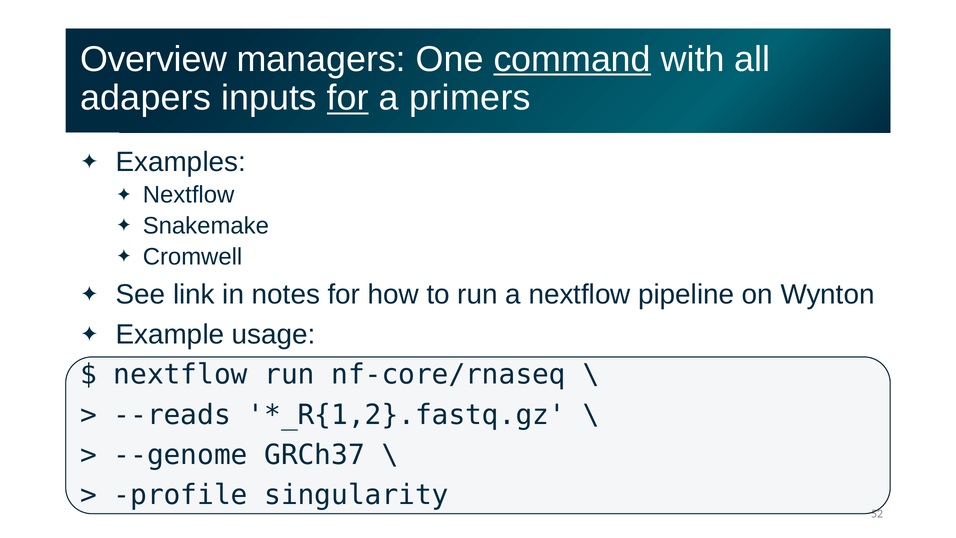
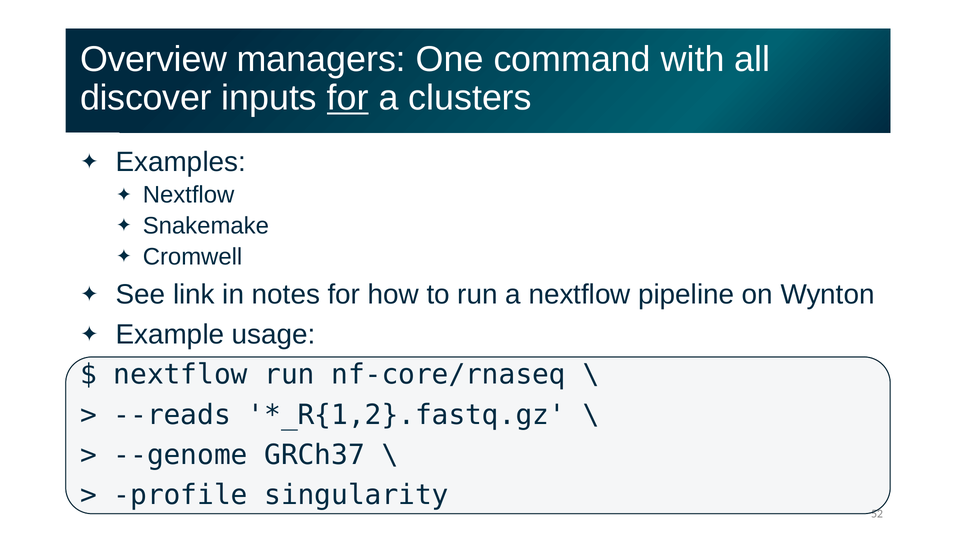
command underline: present -> none (572, 59)
adapers: adapers -> discover (146, 98)
primers: primers -> clusters (470, 98)
